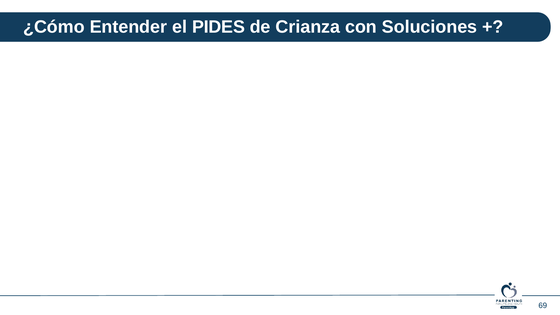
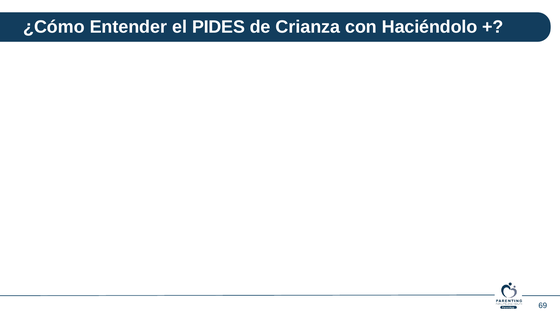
Soluciones: Soluciones -> Haciéndolo (430, 27)
